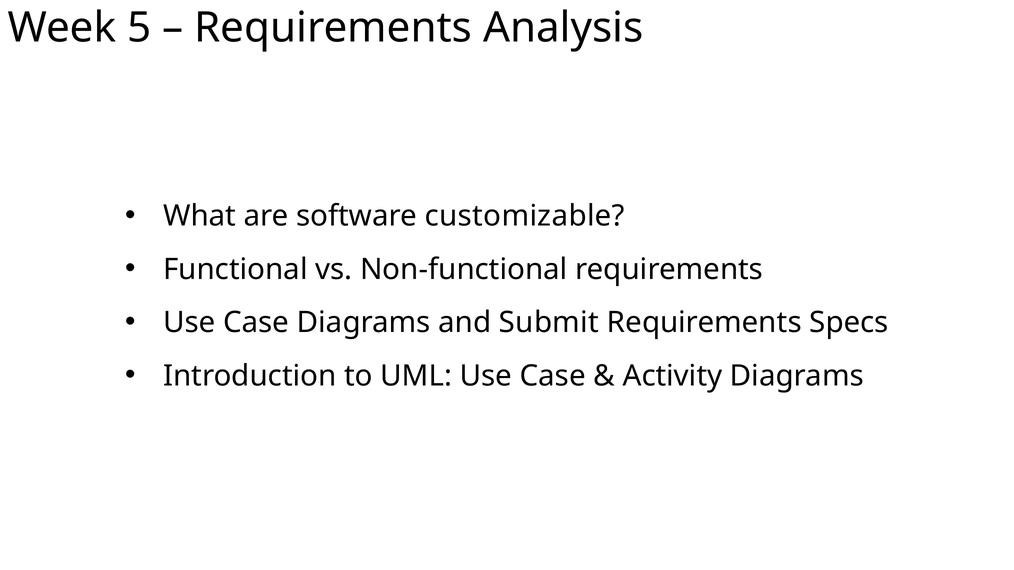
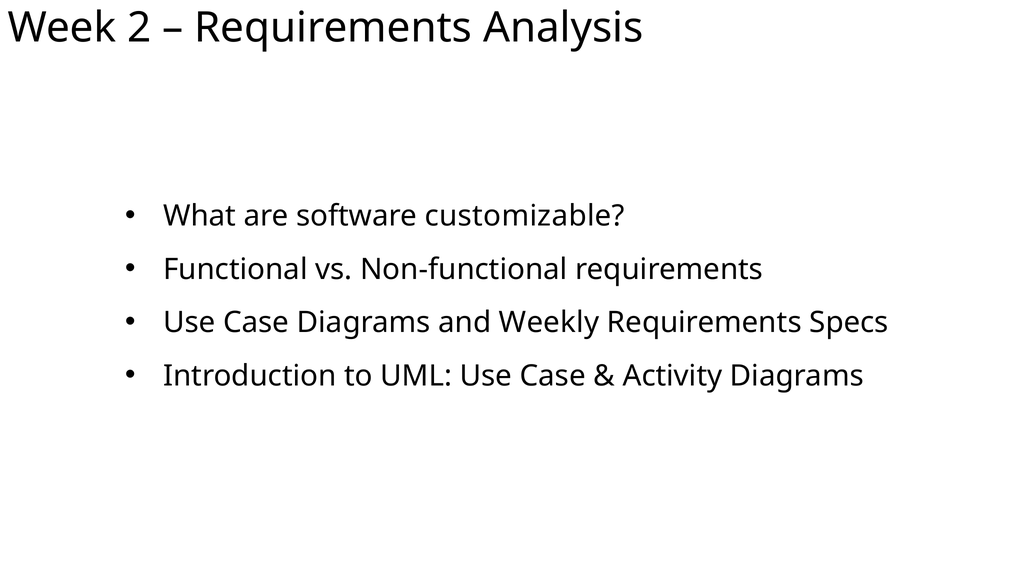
5: 5 -> 2 (139, 28)
Submit: Submit -> Weekly (549, 323)
